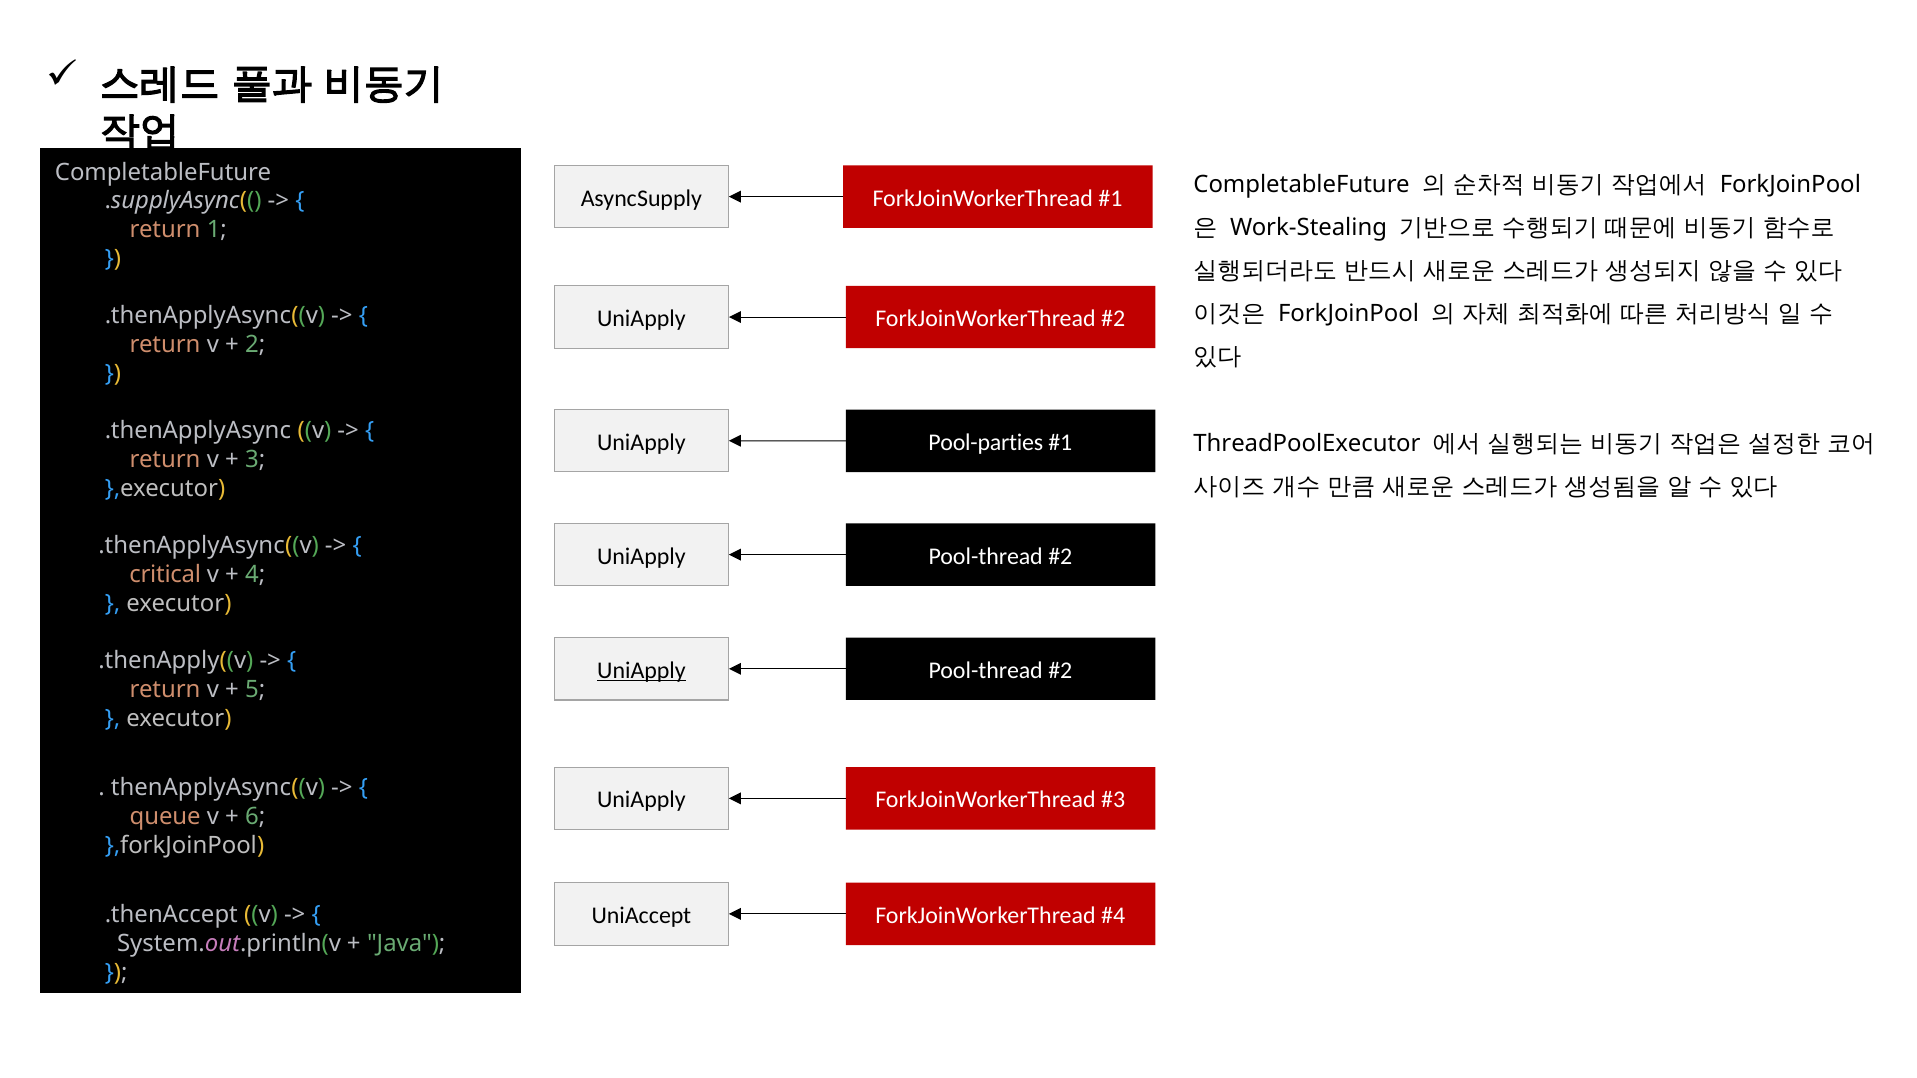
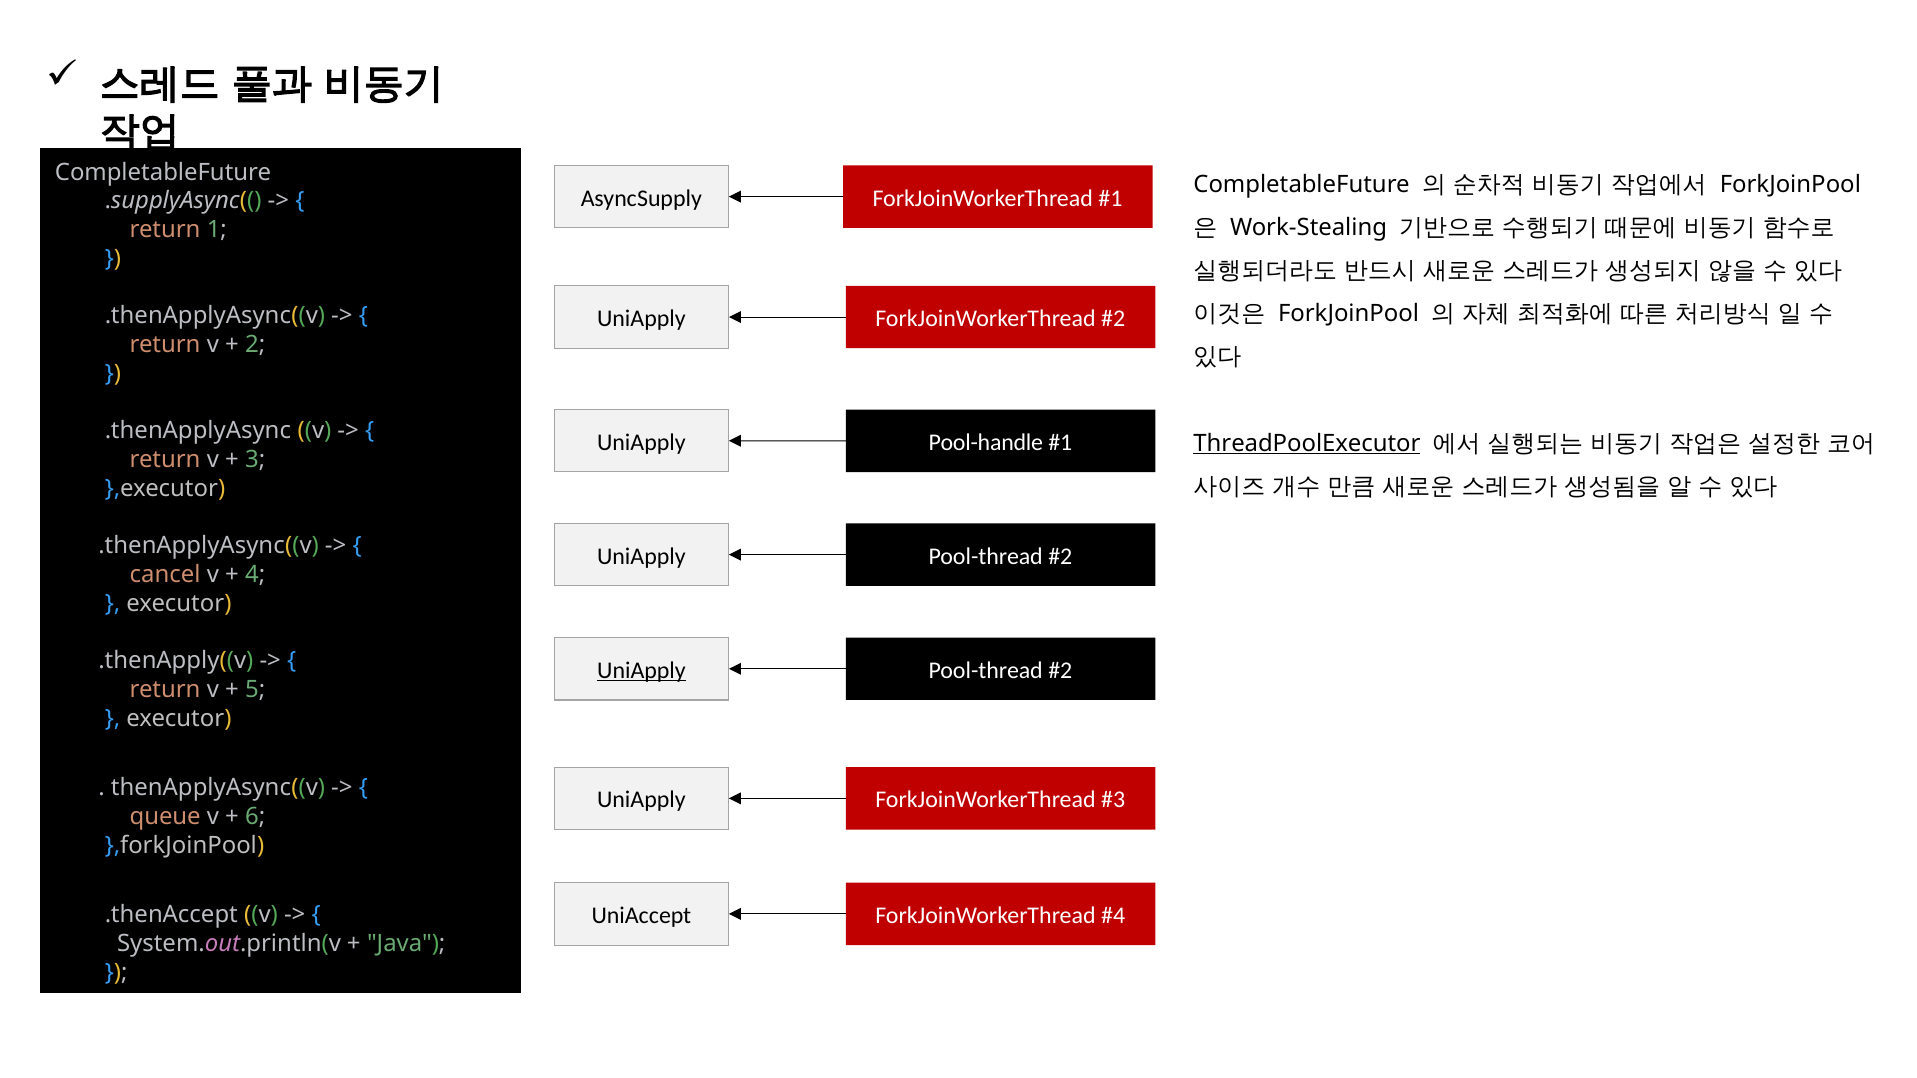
Pool-parties: Pool-parties -> Pool-handle (986, 443)
ThreadPoolExecutor underline: none -> present (1307, 443)
critical: critical -> cancel (165, 575)
